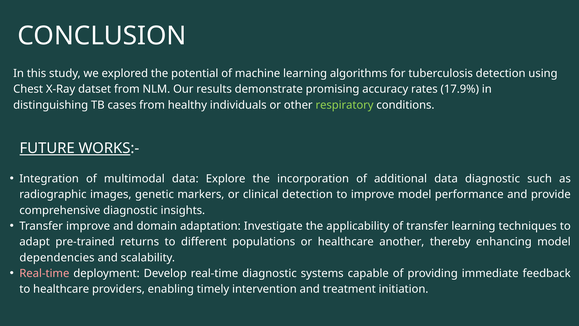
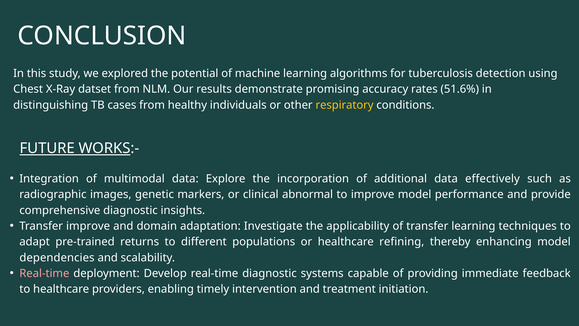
17.9%: 17.9% -> 51.6% (460, 89)
respiratory colour: light green -> yellow (345, 105)
data diagnostic: diagnostic -> effectively (492, 179)
clinical detection: detection -> abnormal (308, 194)
another: another -> refining (402, 242)
